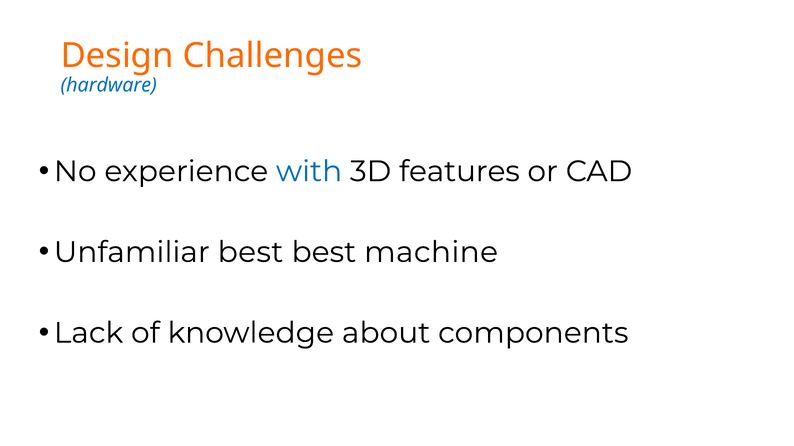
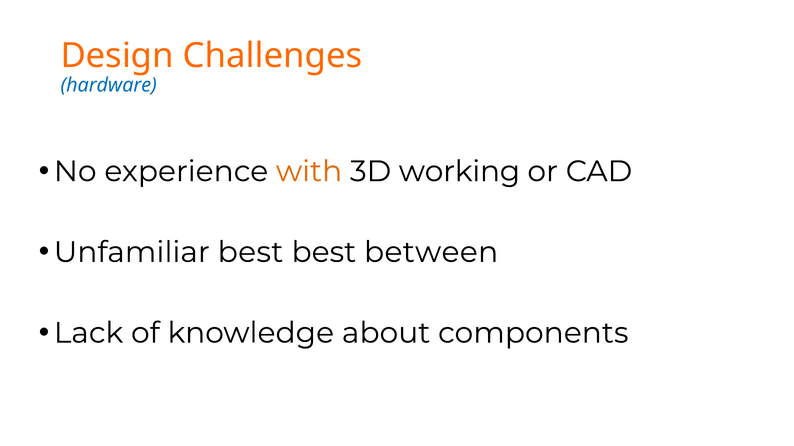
with colour: blue -> orange (309, 172)
features: features -> working (459, 172)
machine: machine -> between (431, 252)
